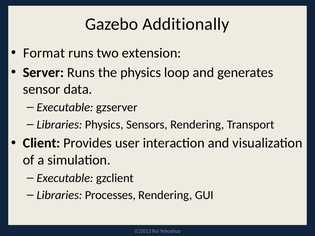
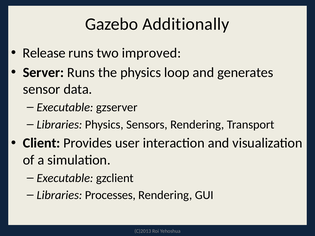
Format: Format -> Release (44, 53)
extension: extension -> improved (151, 53)
